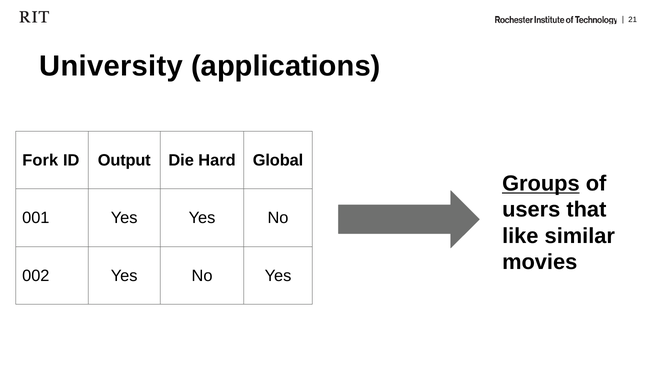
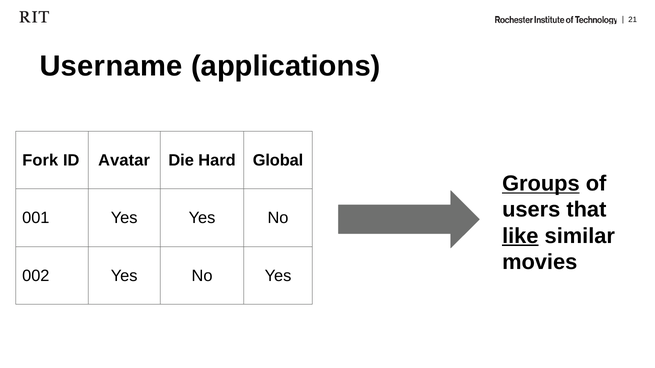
University: University -> Username (111, 66)
Output: Output -> Avatar (124, 160)
like underline: none -> present (520, 236)
